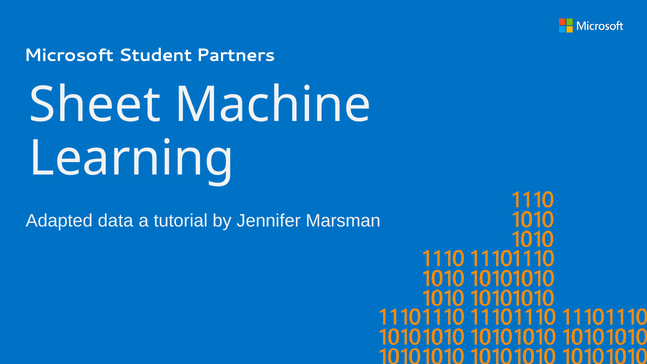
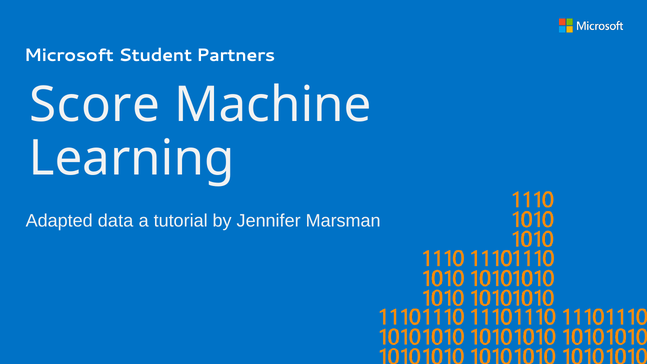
Sheet: Sheet -> Score (95, 105)
